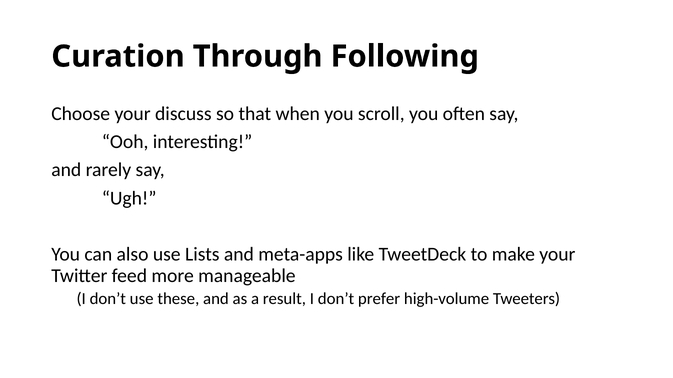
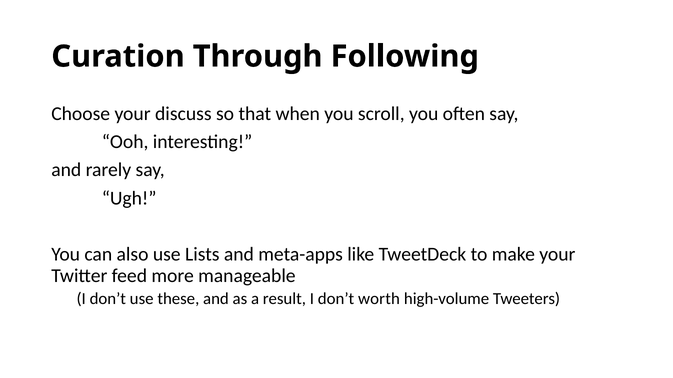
prefer: prefer -> worth (379, 299)
